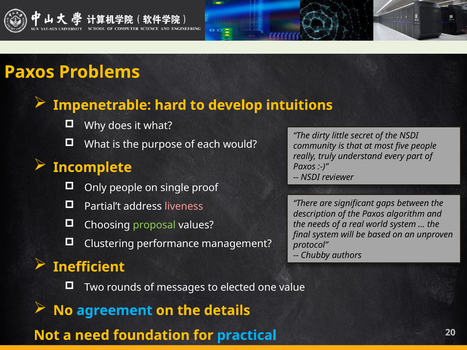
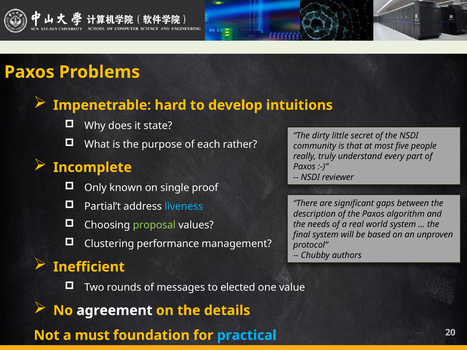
it what: what -> state (158, 126)
would: would -> rather (240, 144)
Only people: people -> known (126, 188)
liveness colour: pink -> light blue (184, 207)
agreement colour: light blue -> white (115, 311)
need: need -> must (92, 336)
